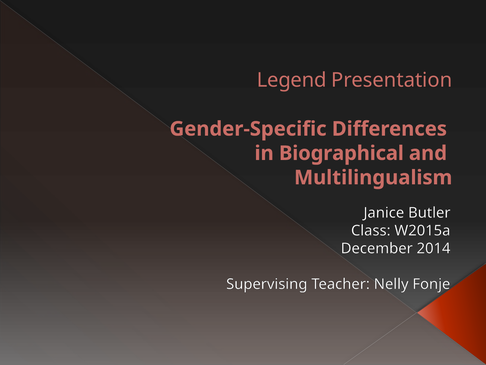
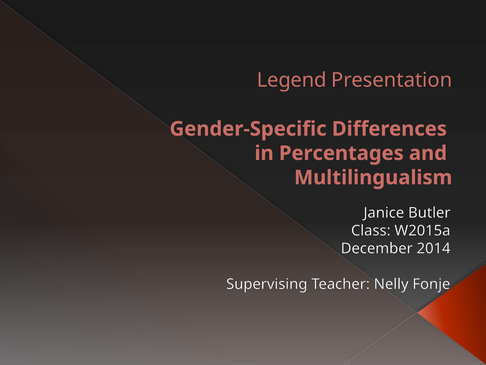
Biographical: Biographical -> Percentages (341, 153)
